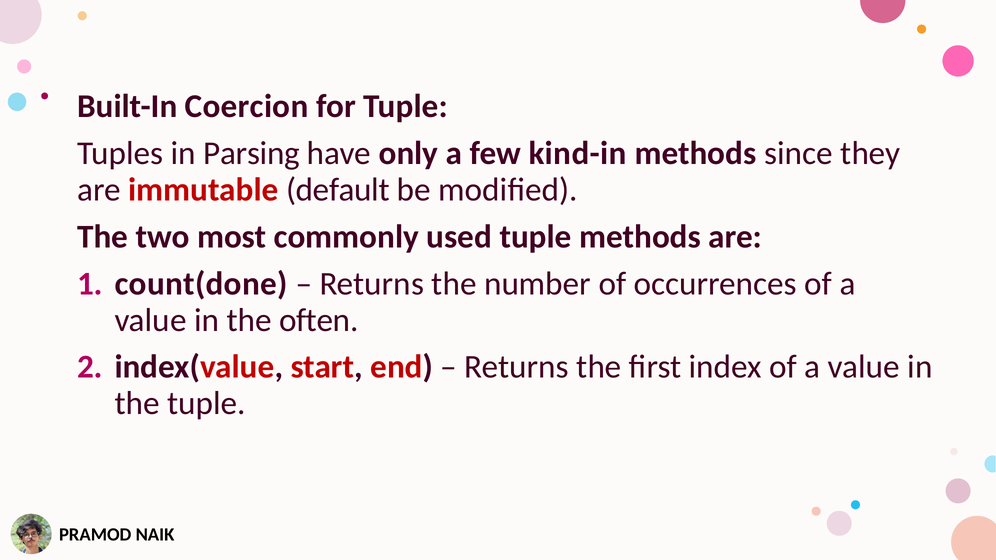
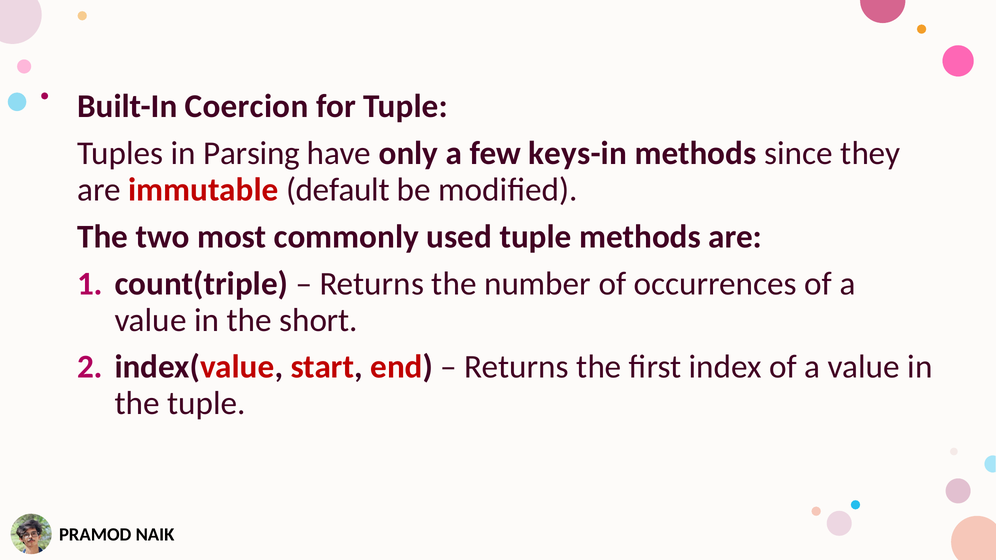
kind-in: kind-in -> keys-in (578, 153)
count(done: count(done -> count(triple (201, 284)
often: often -> short (319, 320)
